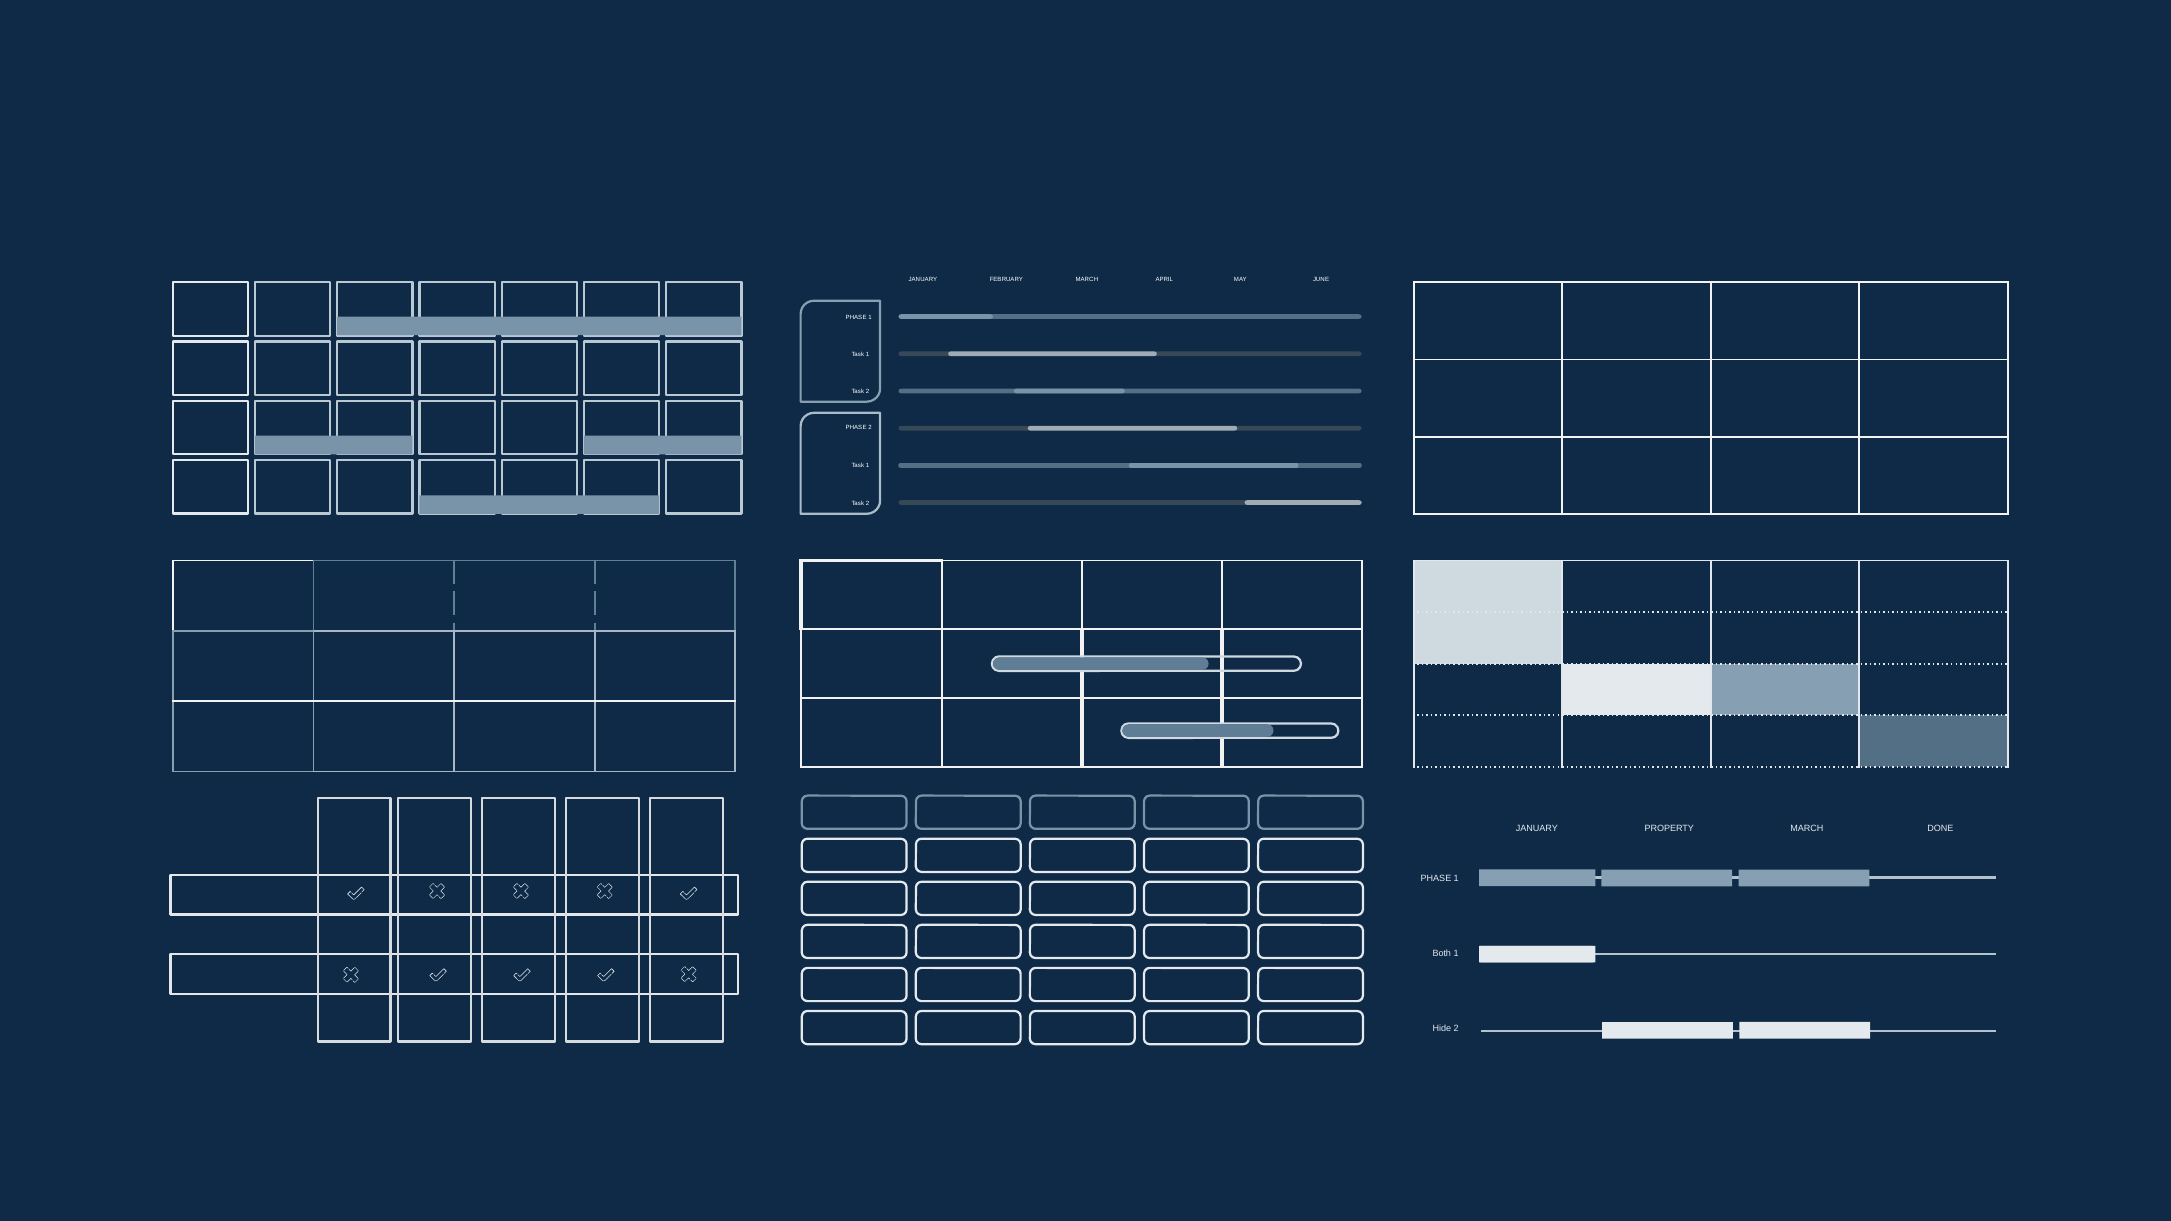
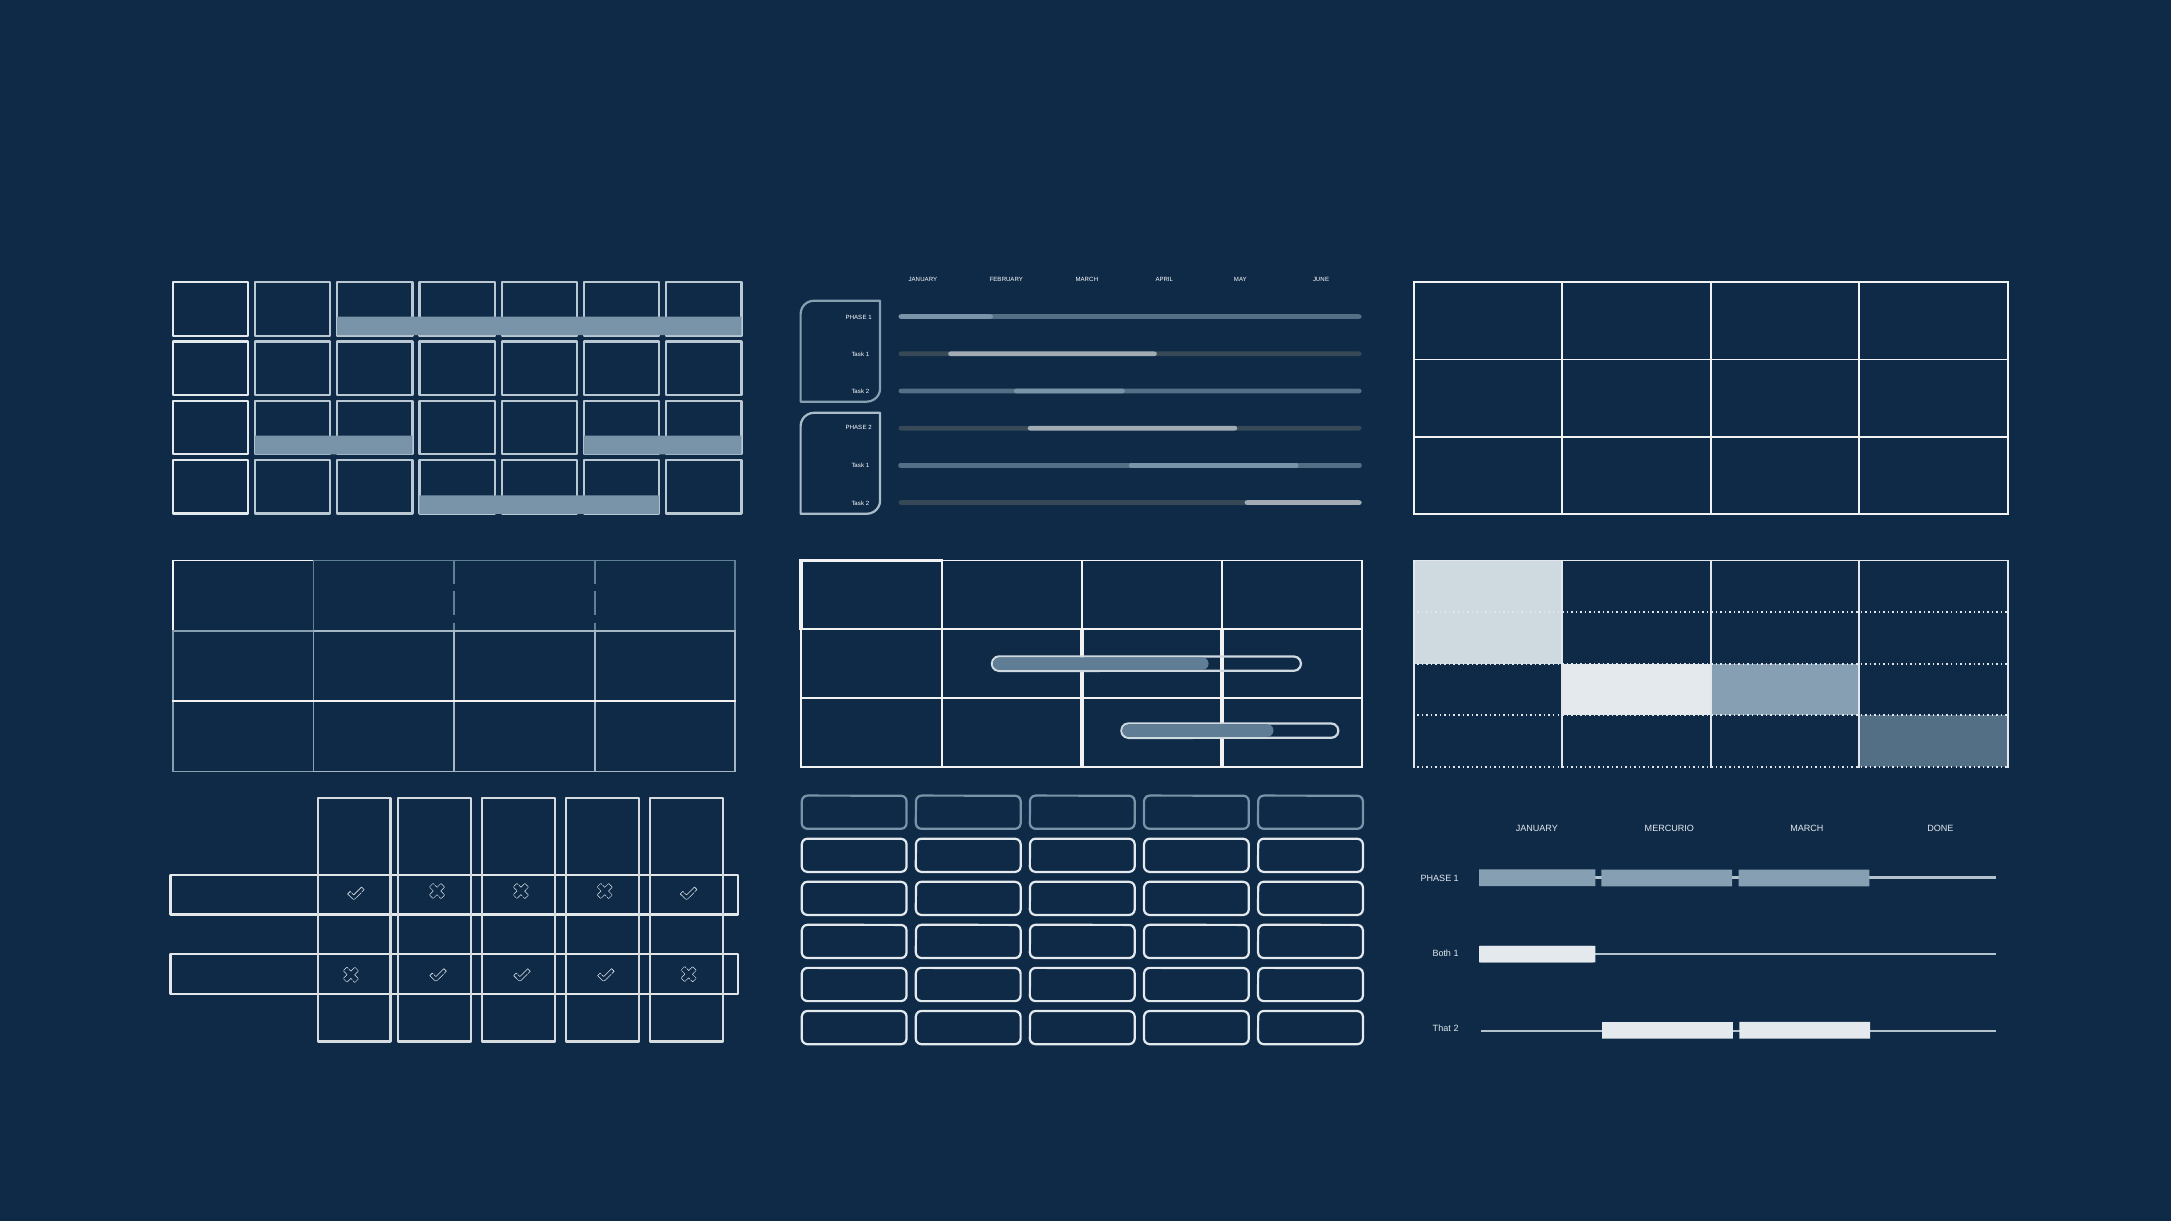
PROPERTY: PROPERTY -> MERCURIO (1669, 828)
Hide: Hide -> That (1442, 1028)
